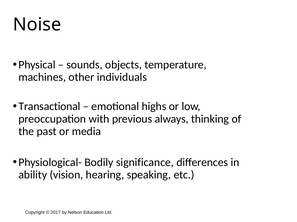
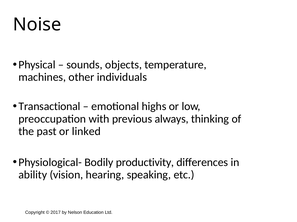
media: media -> linked (86, 132)
significance: significance -> productivity (145, 163)
